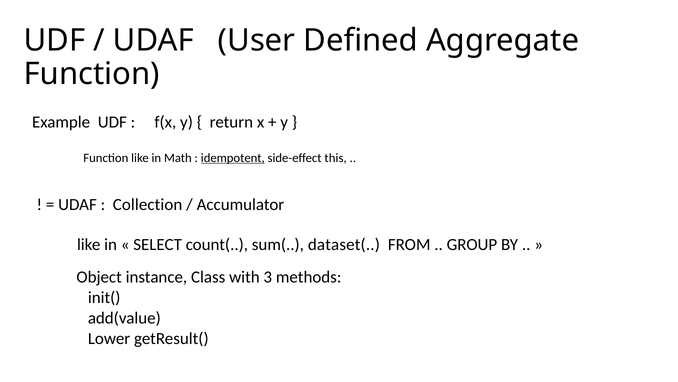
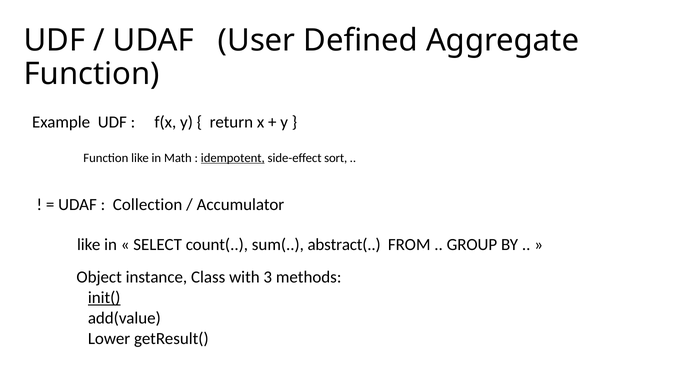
this: this -> sort (336, 158)
dataset(: dataset( -> abstract( (344, 244)
init( underline: none -> present (104, 297)
